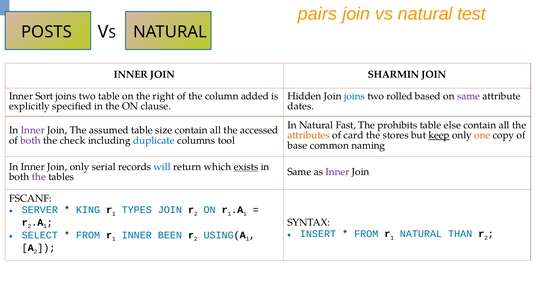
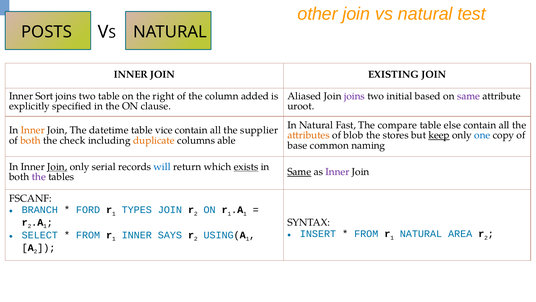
pairs: pairs -> other (318, 14)
SHARMIN: SHARMIN -> EXISTING (393, 75)
Hidden: Hidden -> Aliased (304, 96)
joins colour: blue -> purple (354, 96)
rolled: rolled -> initial (400, 96)
dates: dates -> uroot (301, 106)
prohibits: prohibits -> compare (397, 125)
Inner colour: purple -> orange (33, 130)
assumed: assumed -> datetime (109, 130)
size: size -> vice (164, 130)
accessed: accessed -> supplier (259, 130)
card: card -> blob (354, 135)
one colour: orange -> blue (482, 135)
both colour: purple -> orange (31, 140)
duplicate colour: blue -> orange (154, 140)
tool: tool -> able (227, 140)
Join underline: none -> present (57, 167)
Same underline: none -> present (299, 172)
SERVER: SERVER -> BRANCH (40, 210)
KING: KING -> FORD (88, 210)
THAN: THAN -> AREA (460, 233)
BEEN: BEEN -> SAYS (170, 235)
